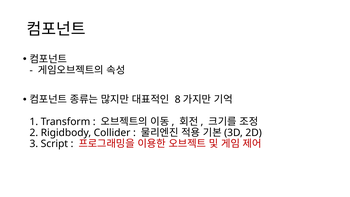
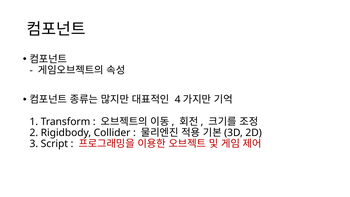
8: 8 -> 4 (178, 100)
